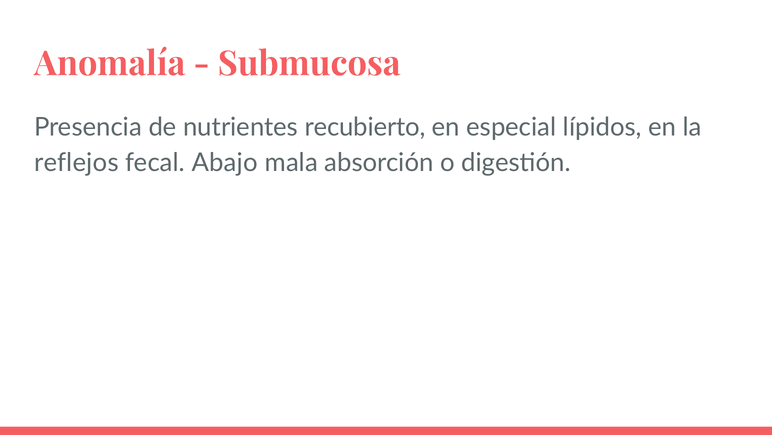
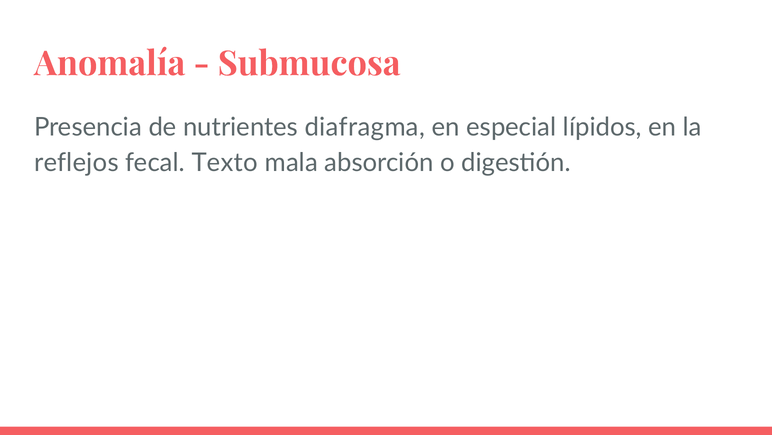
recubierto: recubierto -> diafragma (365, 127)
Abajo: Abajo -> Texto (225, 162)
